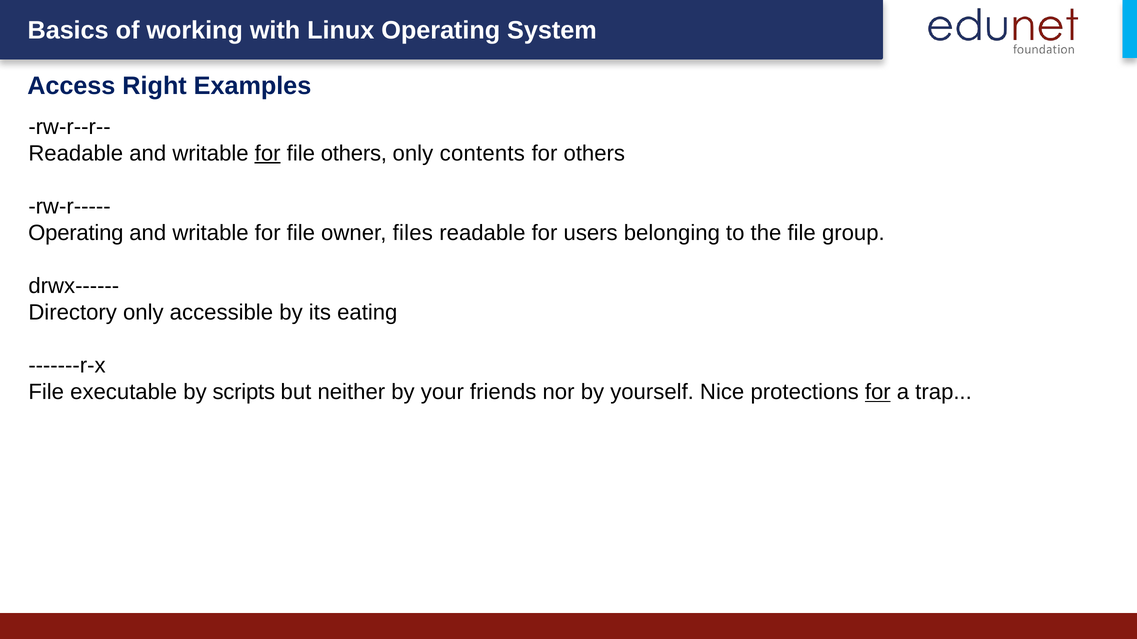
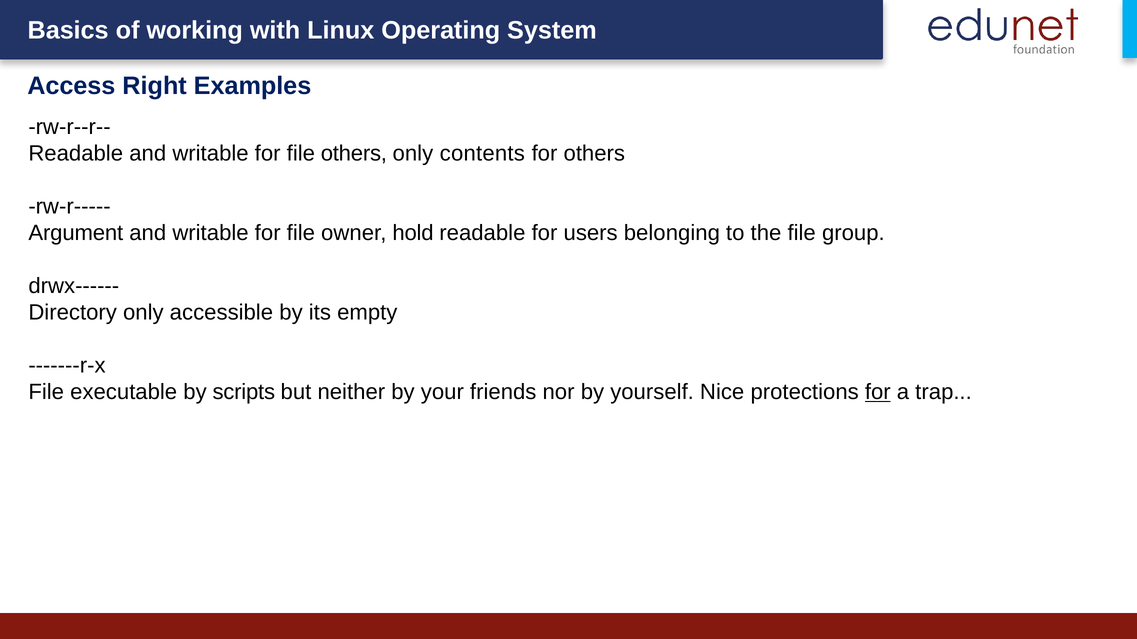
for underline: present -> none (268, 154)
Operating: Operating -> Argument (76, 233)
files: files -> hold (413, 233)
eating: eating -> empty (367, 313)
